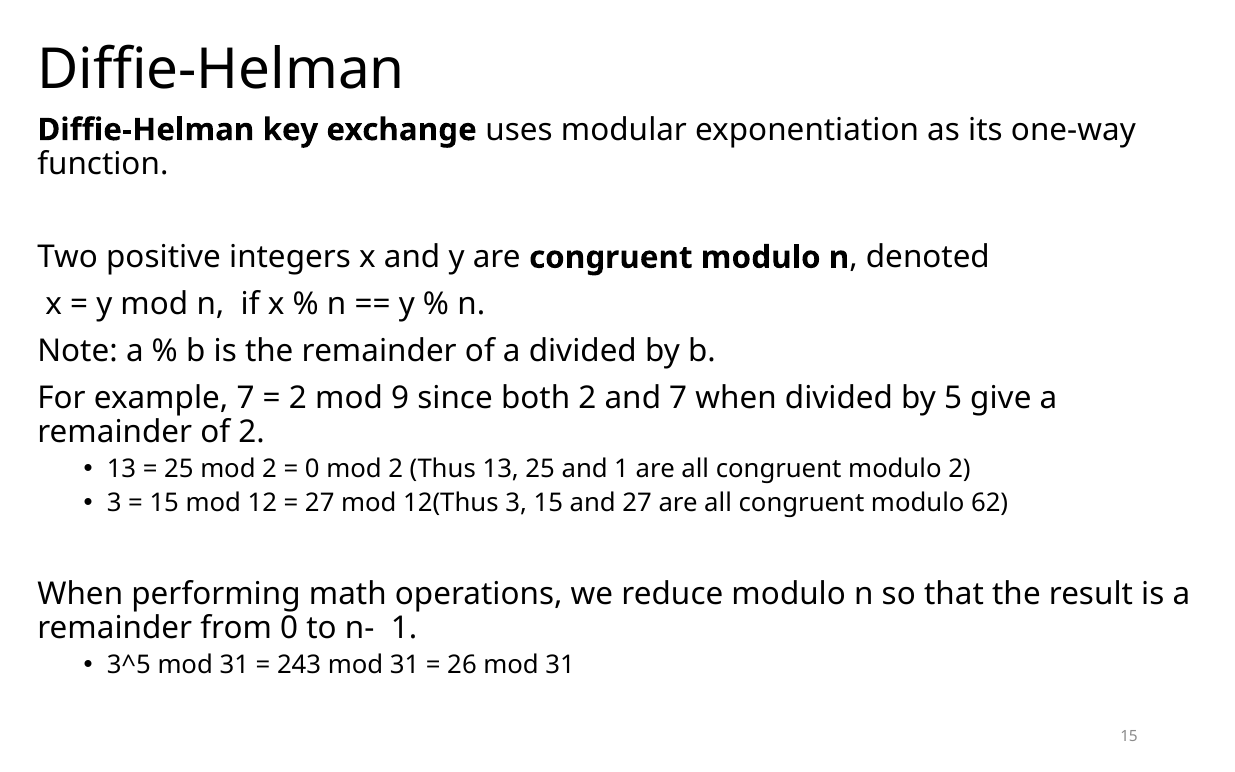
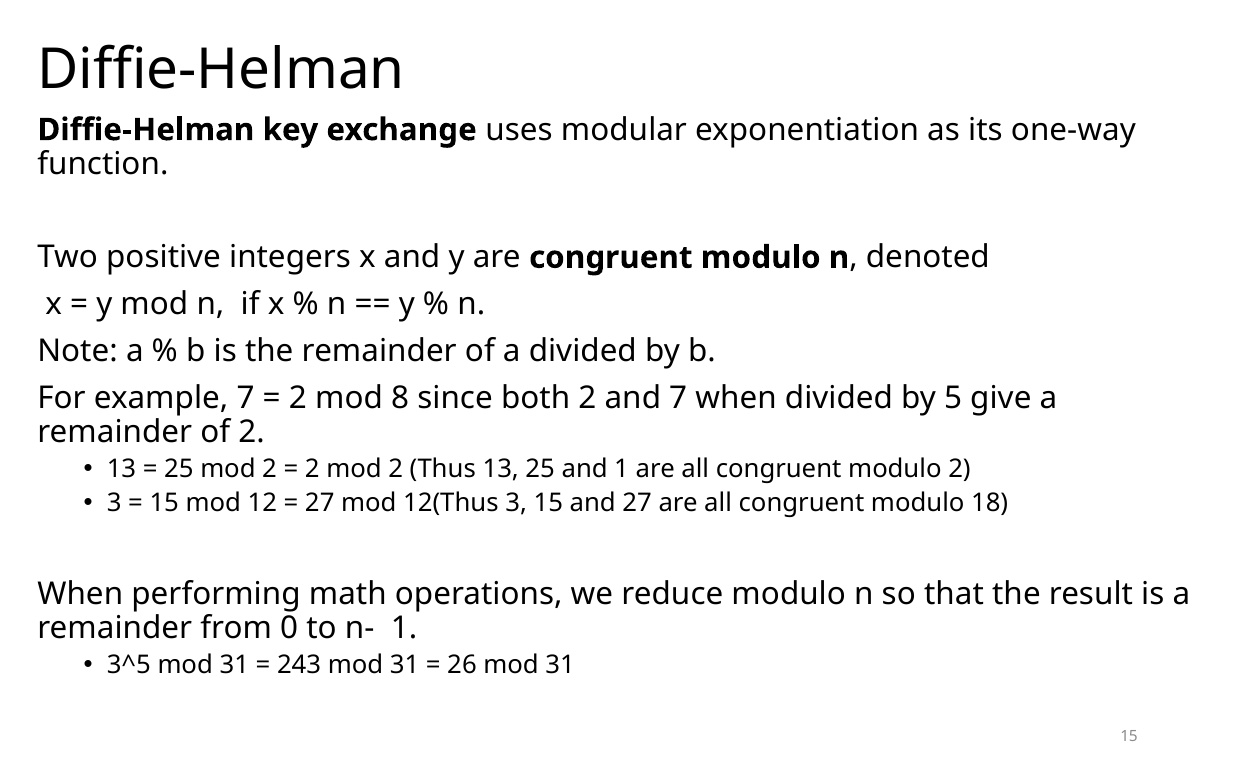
9: 9 -> 8 (400, 398)
0: 0 -> 2 (312, 469)
62: 62 -> 18 (990, 503)
